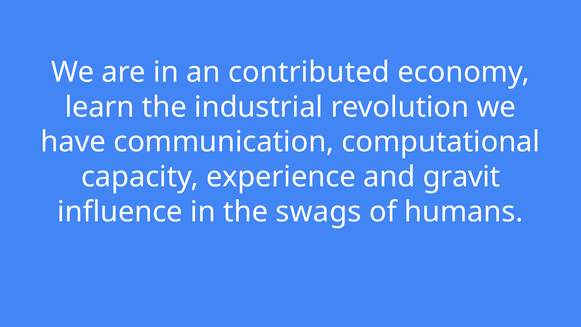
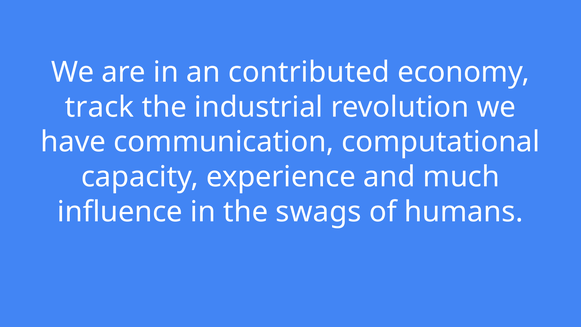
learn: learn -> track (99, 107)
gravit: gravit -> much (461, 177)
